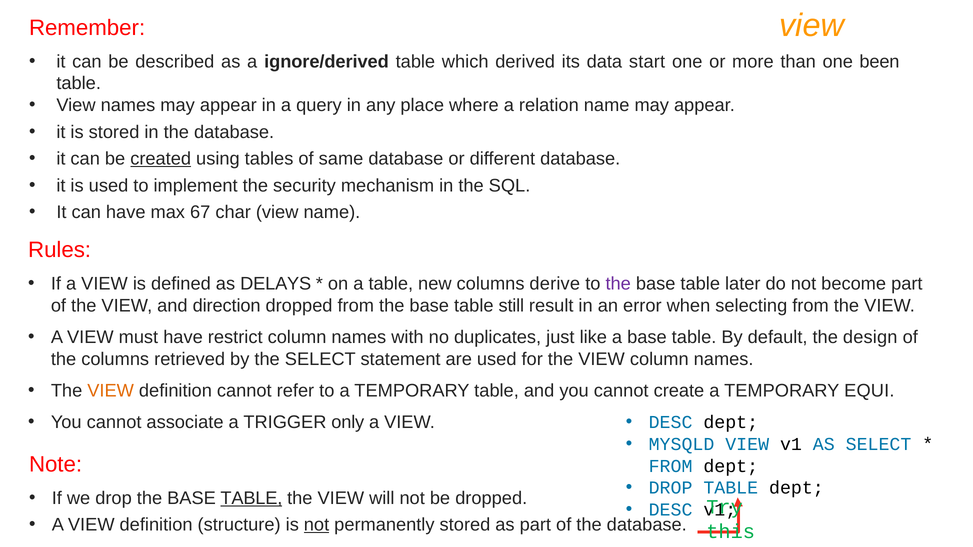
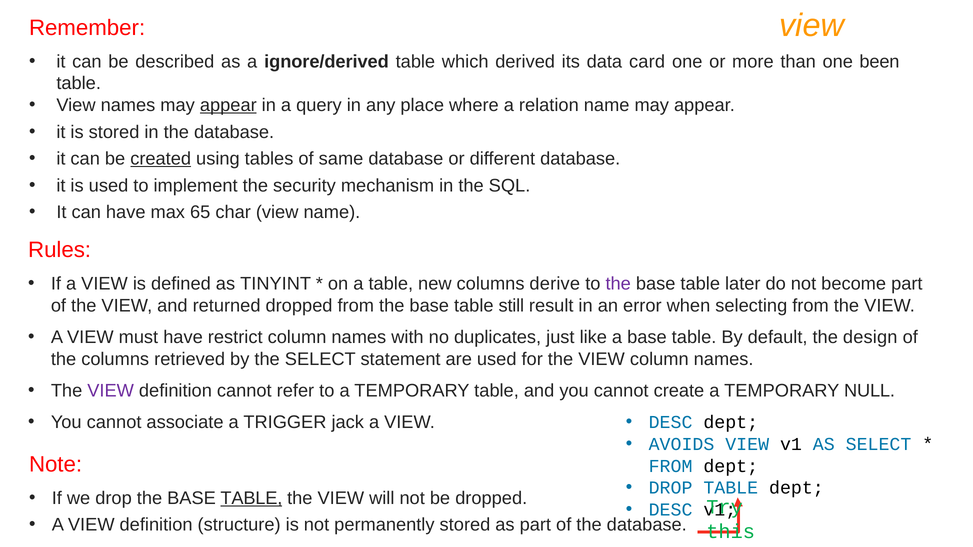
start: start -> card (647, 62)
appear underline: none -> present (228, 105)
67: 67 -> 65 (200, 212)
DELAYS: DELAYS -> TINYINT (276, 284)
direction: direction -> returned (227, 306)
VIEW colour: orange -> purple (111, 391)
EQUI: EQUI -> NULL (870, 391)
only: only -> jack (348, 422)
MYSQLD: MYSQLD -> AVOIDS (682, 444)
not underline: present -> none (317, 525)
